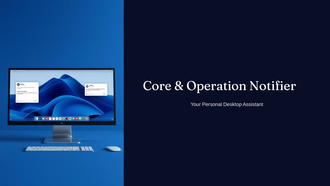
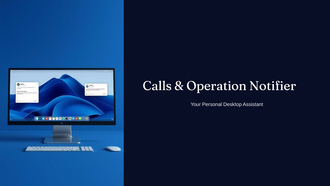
Core: Core -> Calls (157, 86)
